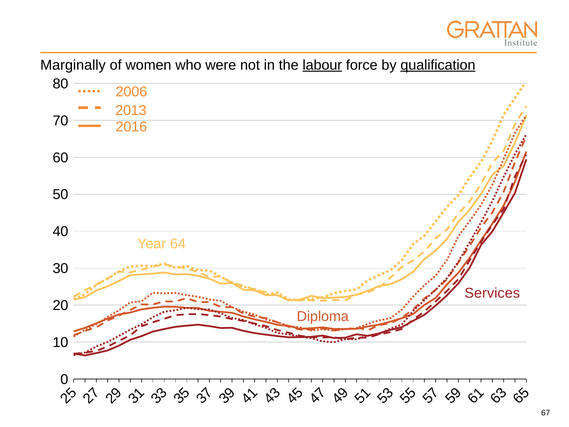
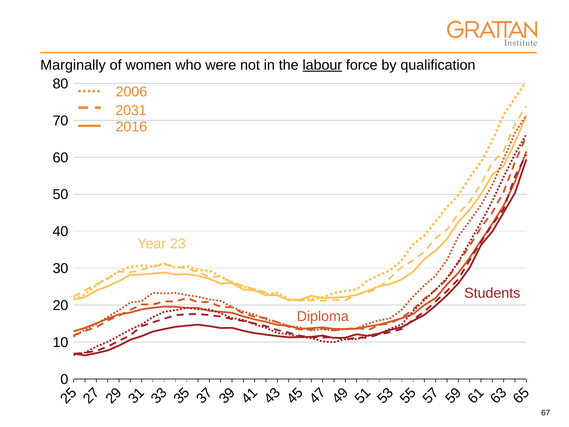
qualification underline: present -> none (438, 65)
2013: 2013 -> 2031 (131, 110)
64: 64 -> 23 (178, 244)
Services: Services -> Students (492, 293)
